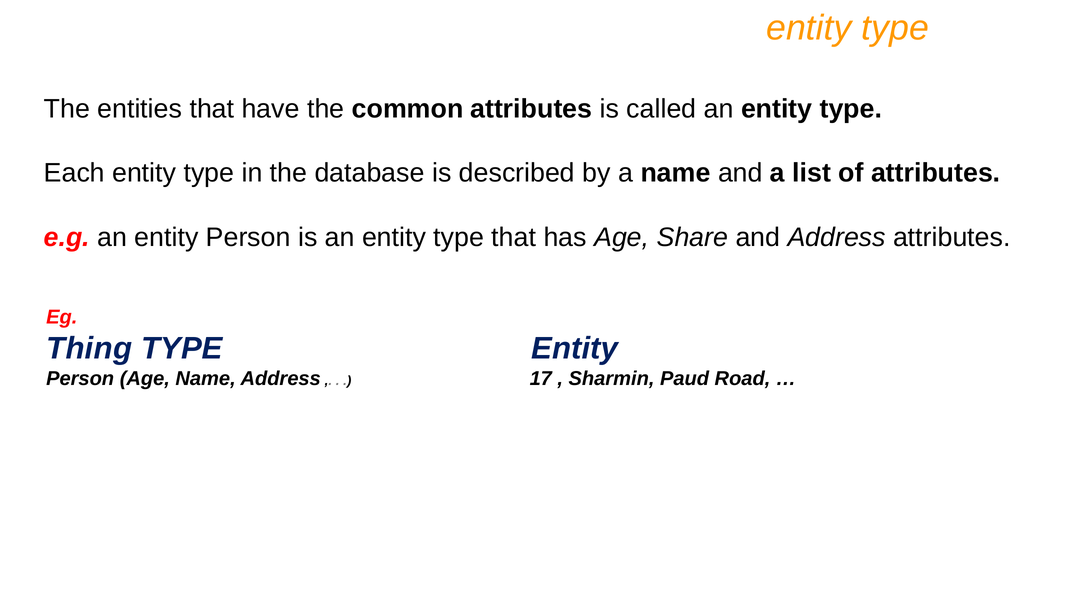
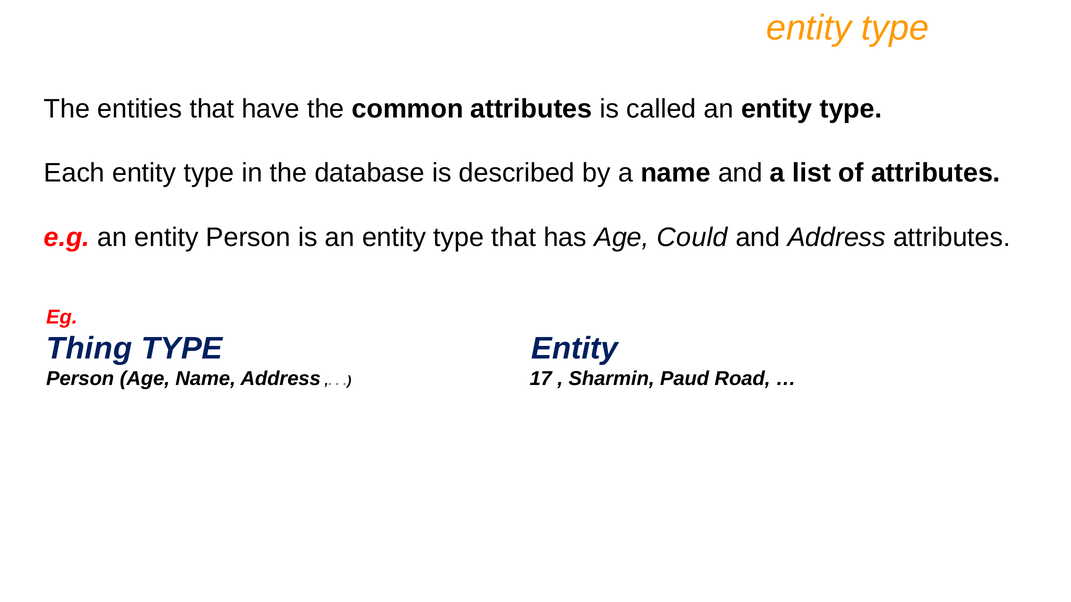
Share: Share -> Could (692, 237)
